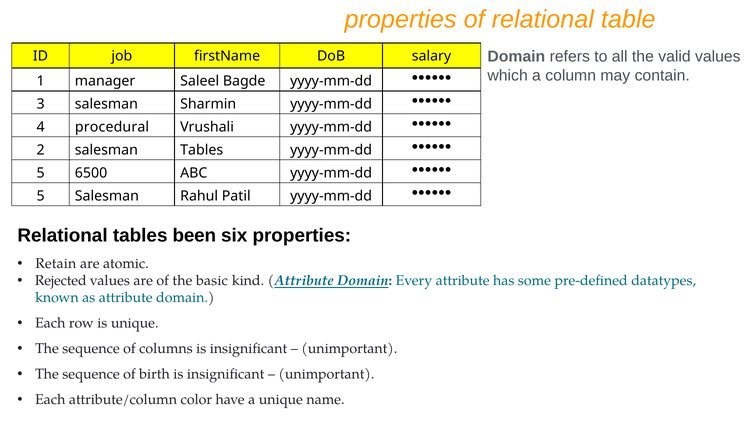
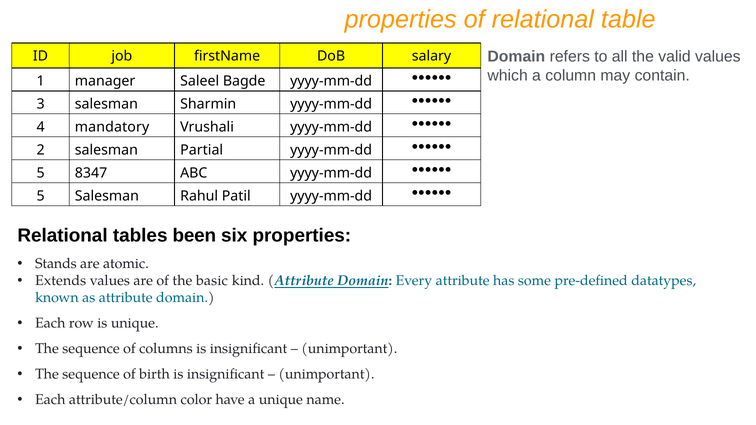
procedural: procedural -> mandatory (112, 127)
salesman Tables: Tables -> Partial (202, 150)
6500: 6500 -> 8347 (91, 173)
Retain: Retain -> Stands (56, 264)
Rejected: Rejected -> Extends (61, 281)
